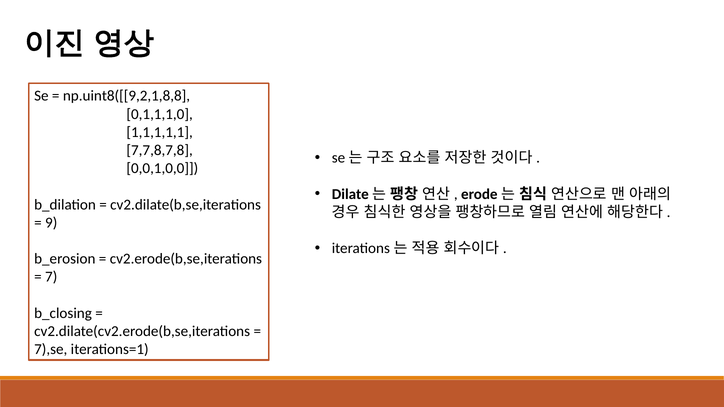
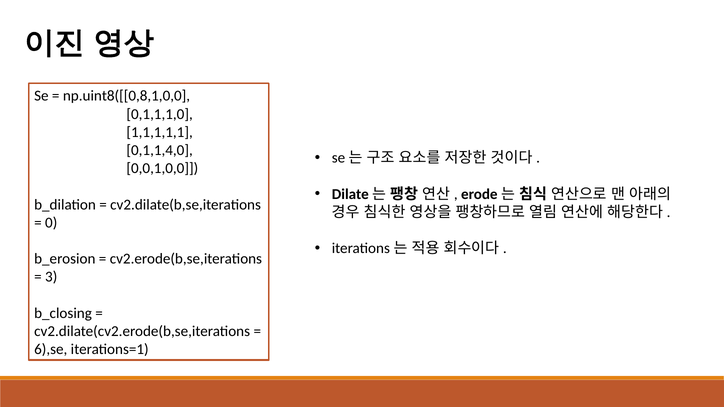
np.uint8([[9,2,1,8,8: np.uint8([[9,2,1,8,8 -> np.uint8([[0,8,1,0,0 (126, 96)
7,7,8,7,8: 7,7,8,7,8 -> 0,1,1,4,0 (160, 150)
9: 9 -> 0 (51, 223)
7: 7 -> 3 (51, 277)
7),se: 7),se -> 6),se (51, 350)
